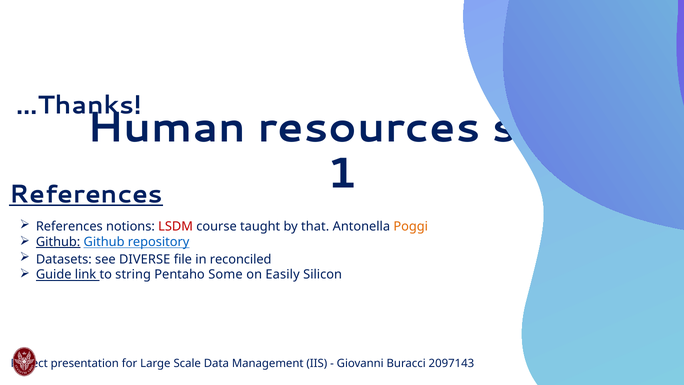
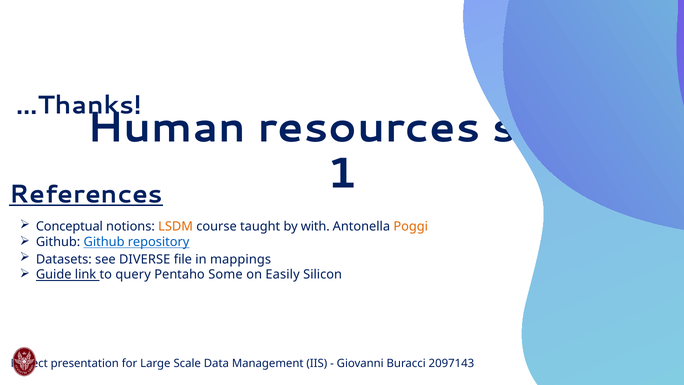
References: References -> Conceptual (69, 226)
LSDM colour: red -> orange (176, 226)
that: that -> with (315, 226)
Github underline: present -> none (58, 242)
reconciled: reconciled -> mappings (241, 259)
string: string -> query (133, 275)
